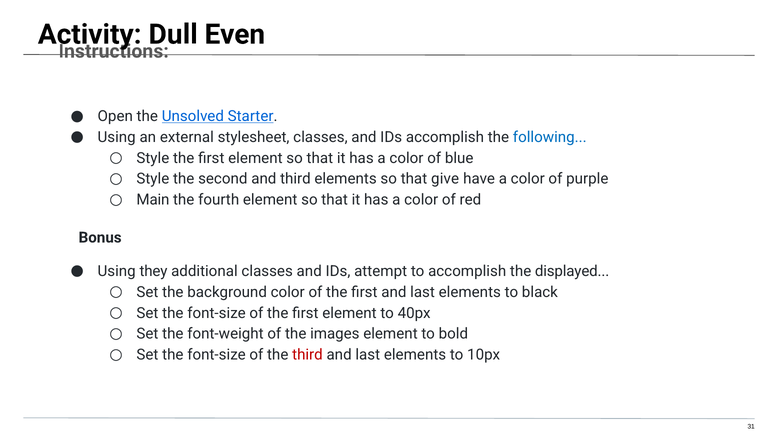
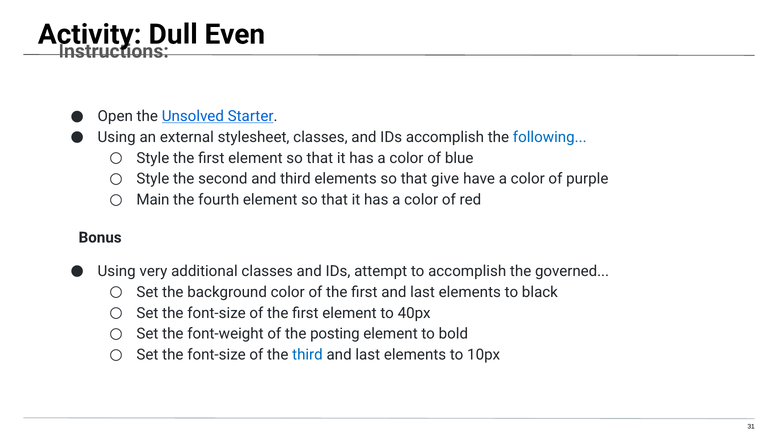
they: they -> very (153, 271)
displayed: displayed -> governed (572, 271)
images: images -> posting (335, 334)
third colour: red -> blue (307, 355)
